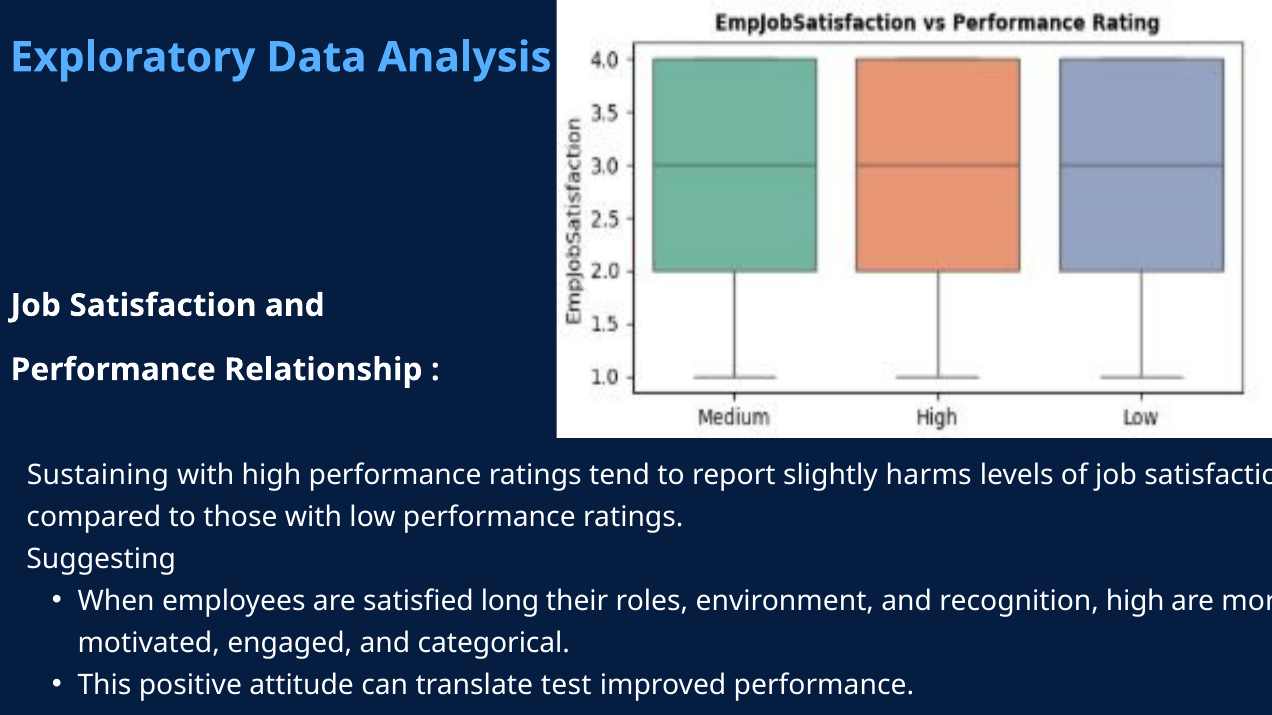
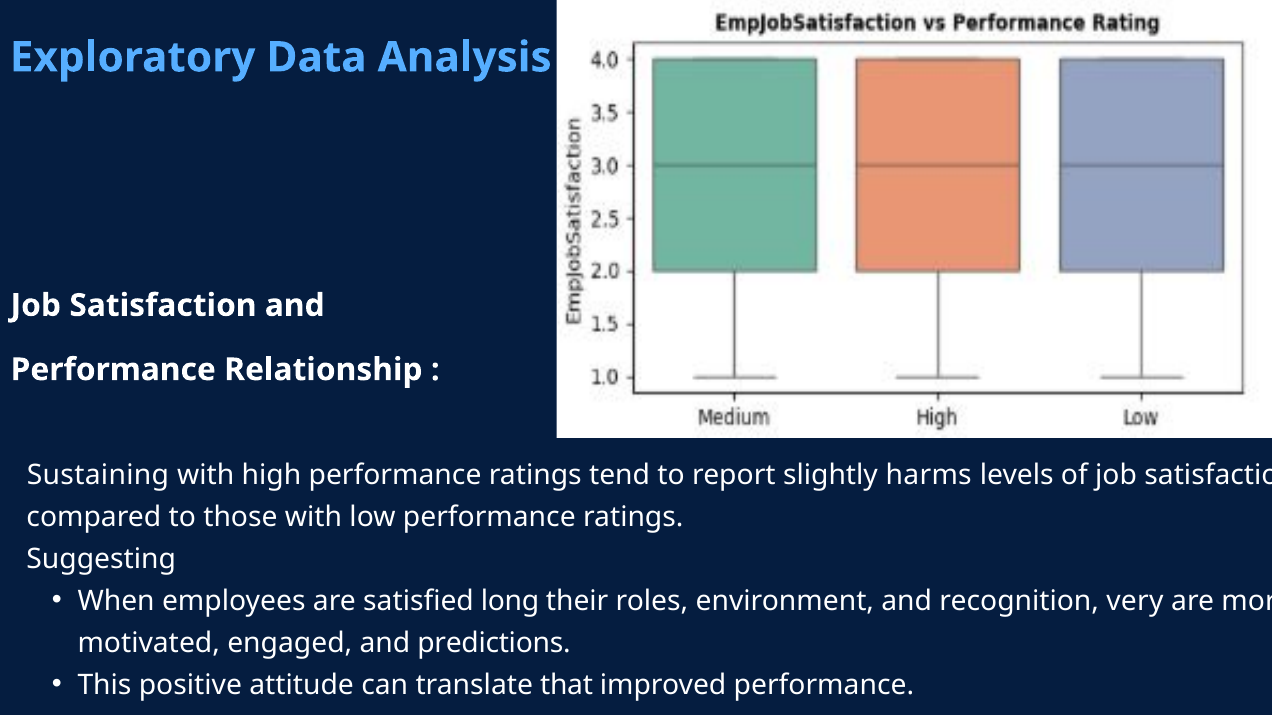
recognition high: high -> very (1135, 601)
categorical: categorical -> predictions (494, 643)
test: test -> that (567, 685)
